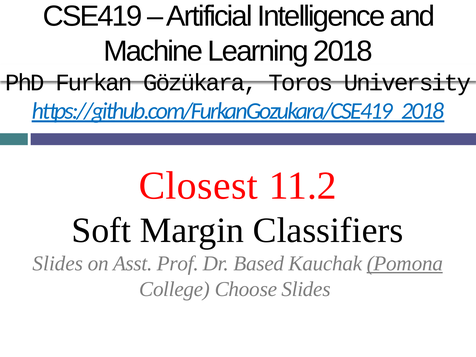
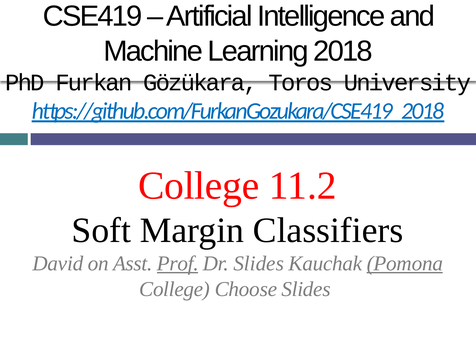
Closest: Closest -> College (199, 186)
Slides: Slides -> David (58, 264)
Prof underline: none -> present (178, 264)
Dr Based: Based -> Slides (259, 264)
